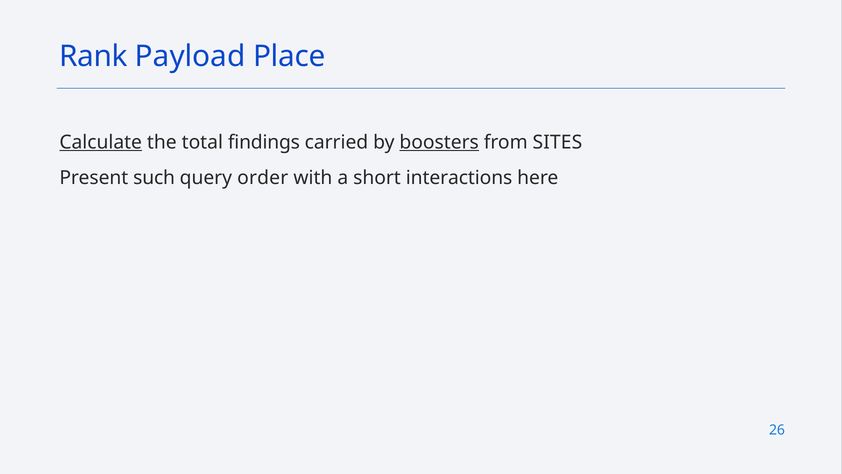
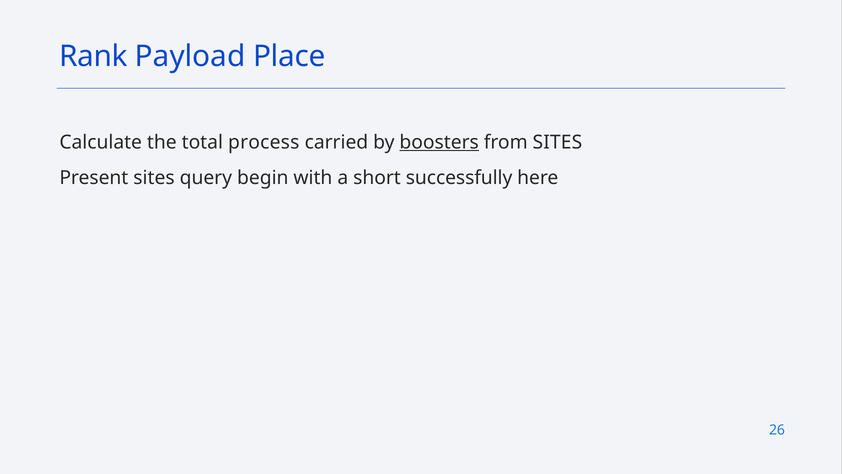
Calculate underline: present -> none (101, 142)
findings: findings -> process (264, 142)
Present such: such -> sites (154, 177)
order: order -> begin (263, 177)
interactions: interactions -> successfully (459, 177)
